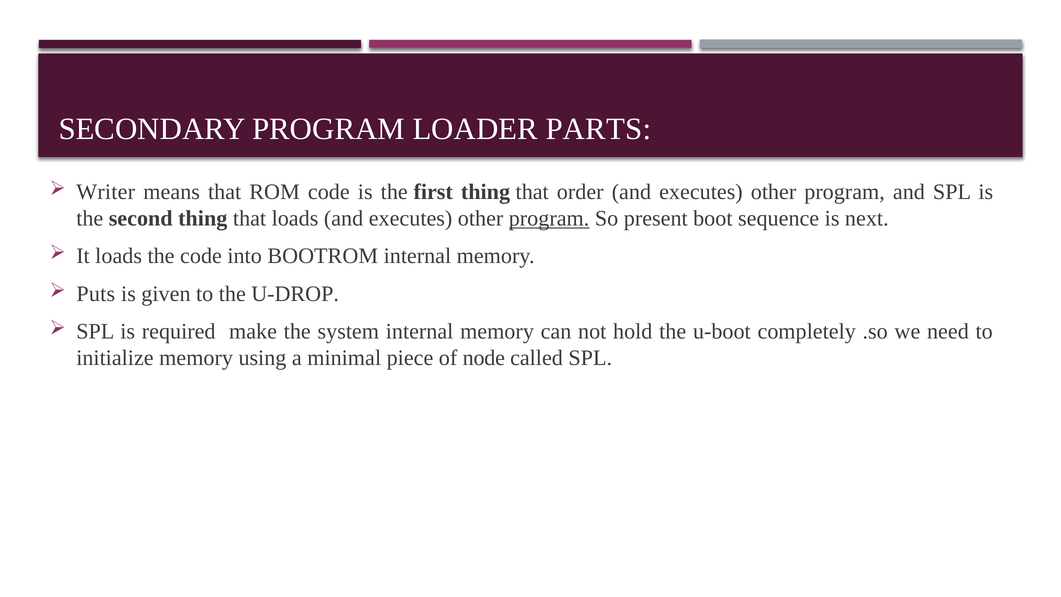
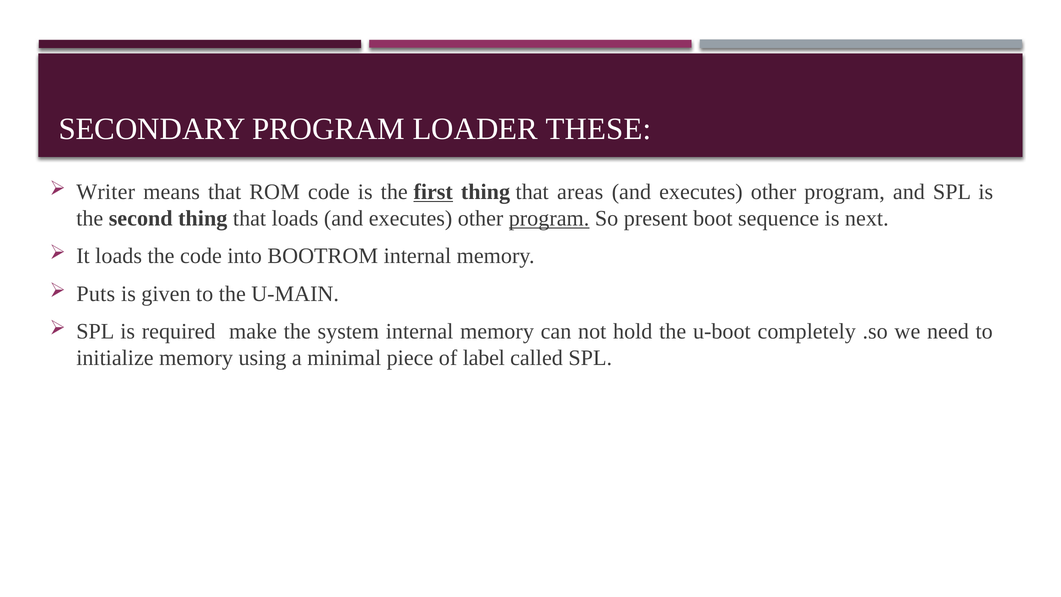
PARTS: PARTS -> THESE (598, 129)
first underline: none -> present (433, 192)
order: order -> areas (580, 192)
U-DROP: U-DROP -> U-MAIN (295, 294)
node: node -> label (484, 358)
